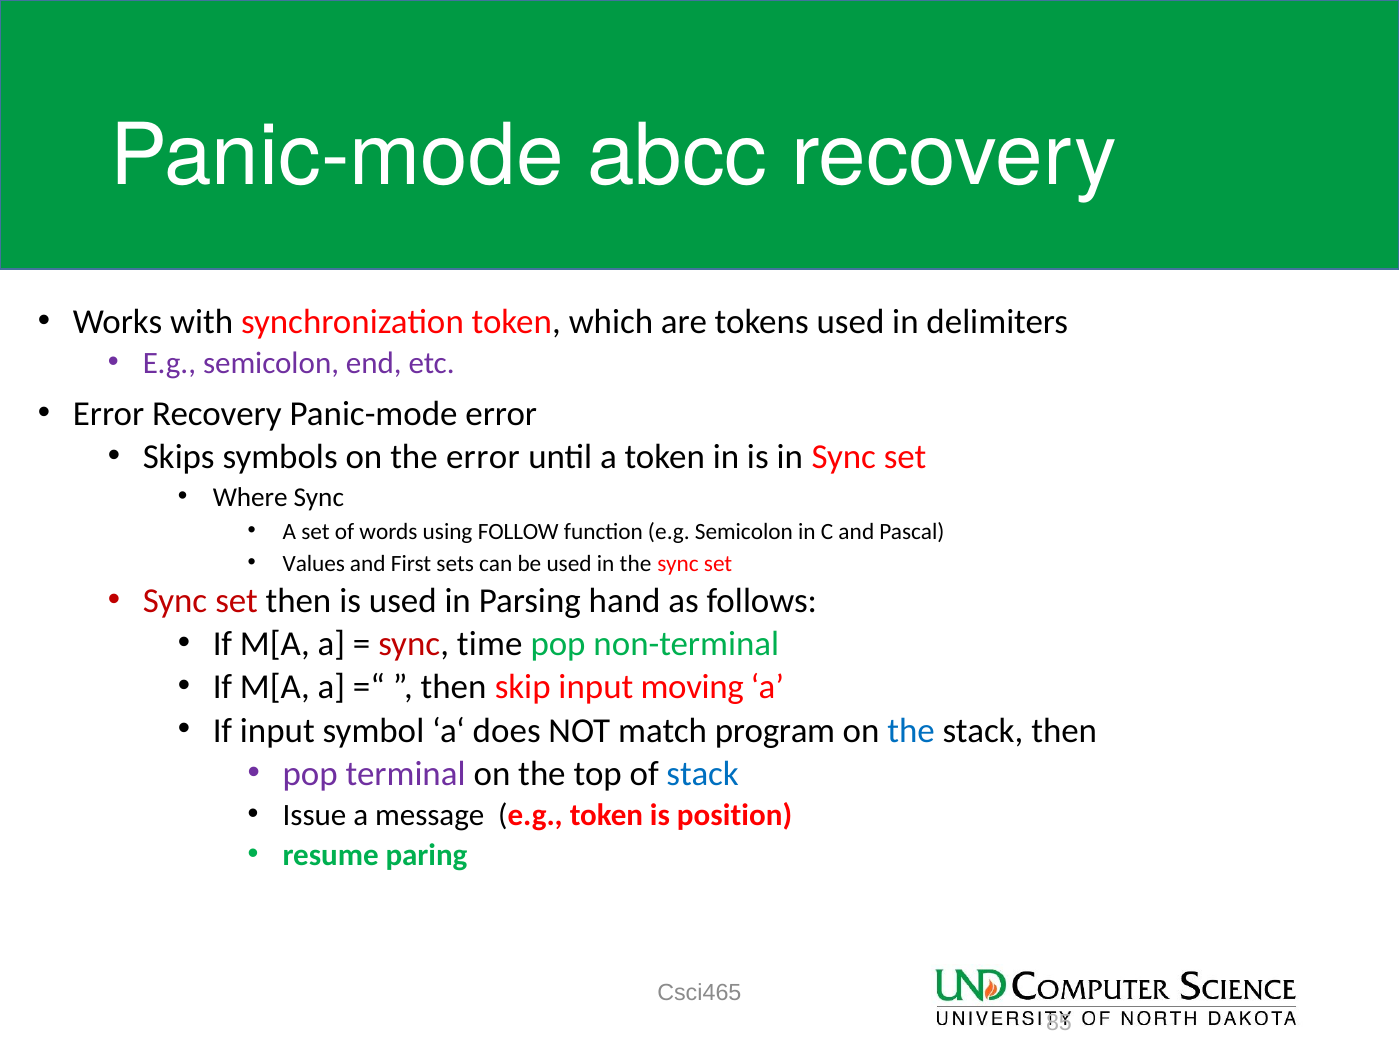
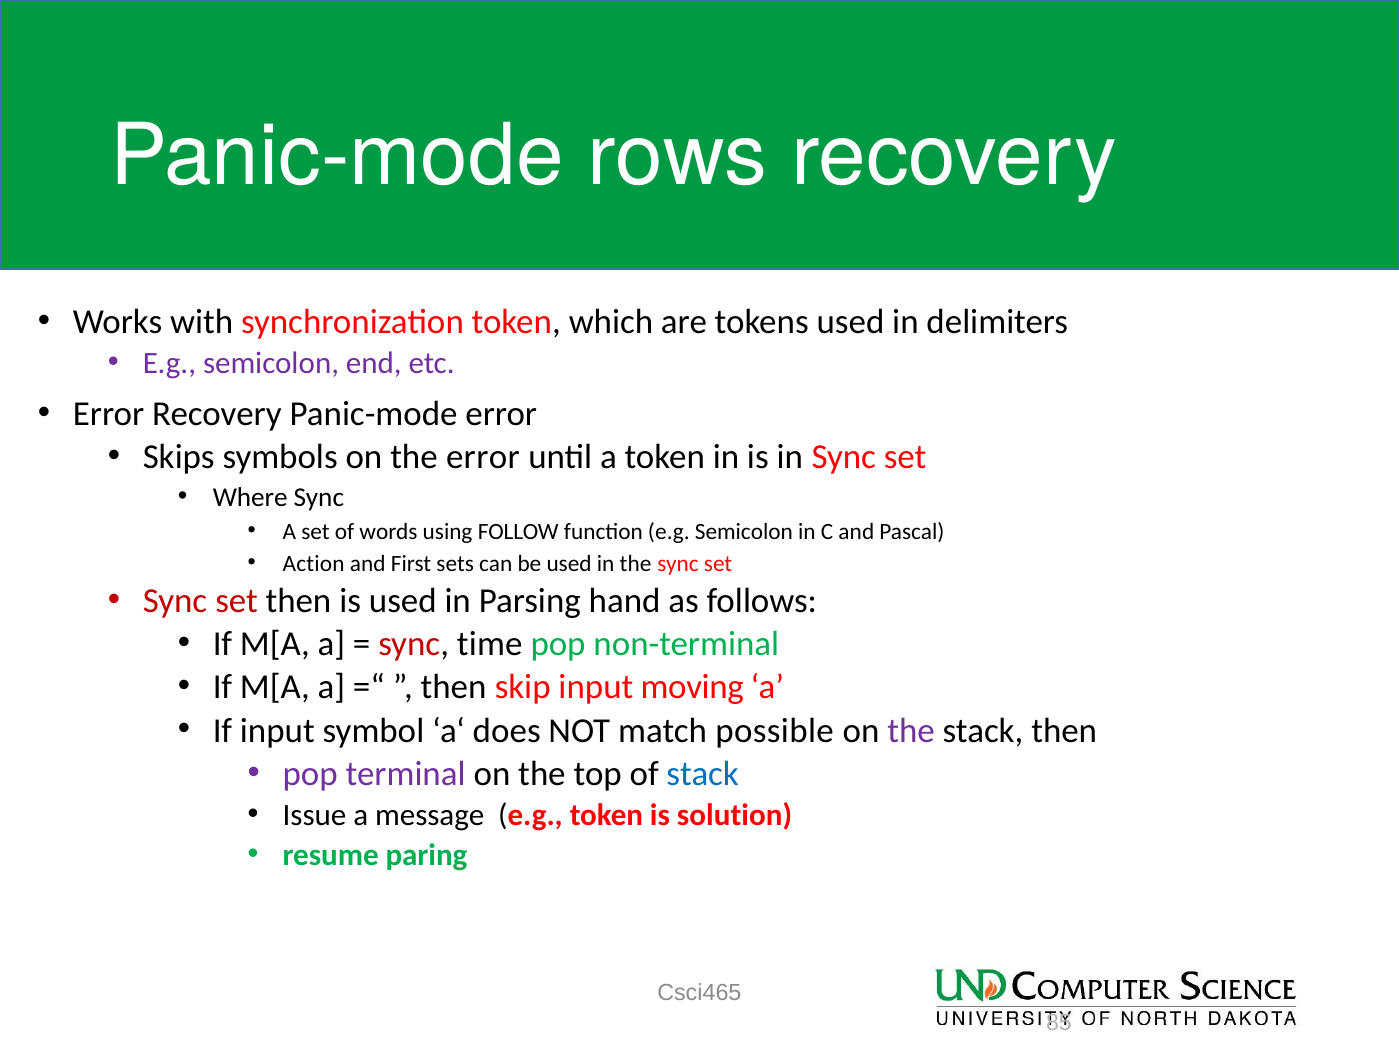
abcc: abcc -> rows (677, 157)
Values: Values -> Action (314, 564)
program: program -> possible (775, 731)
the colour: blue -> purple (911, 731)
position: position -> solution (735, 815)
